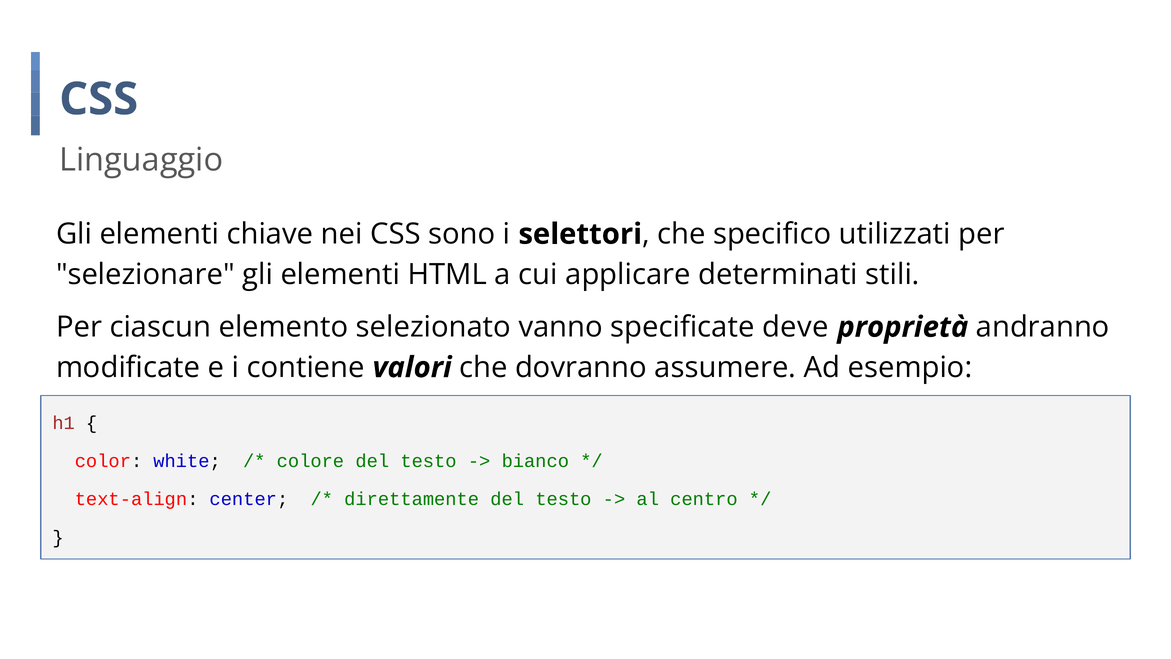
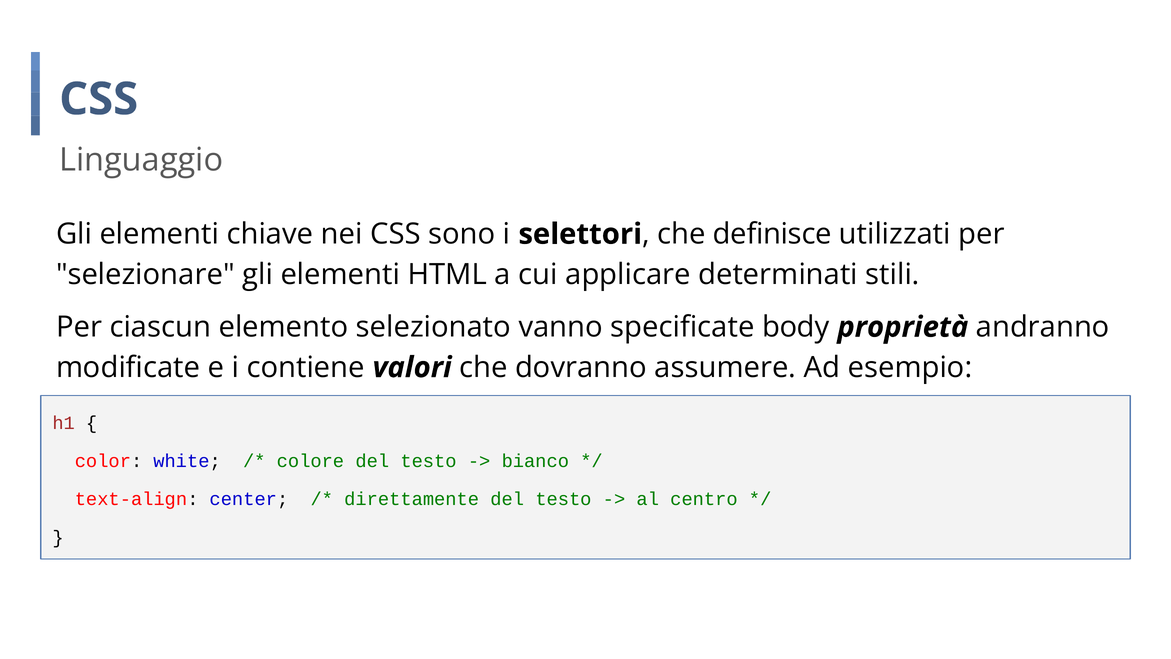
specifico: specifico -> definisce (772, 234)
deve: deve -> body (796, 327)
